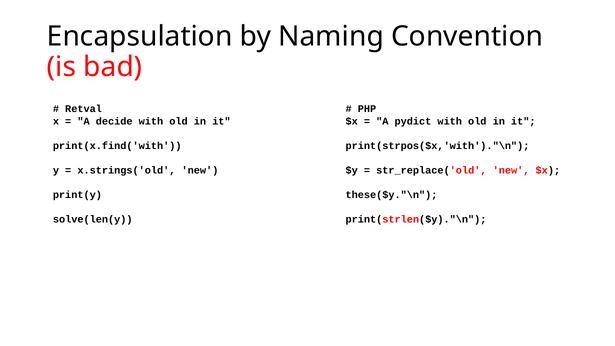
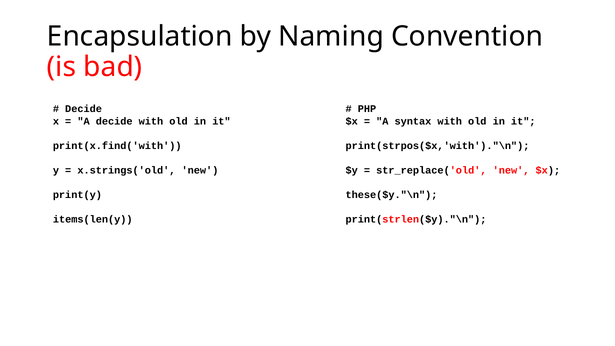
Retval: Retval -> Decide (84, 109)
pydict: pydict -> syntax (413, 121)
solve(len(y: solve(len(y -> items(len(y (93, 219)
